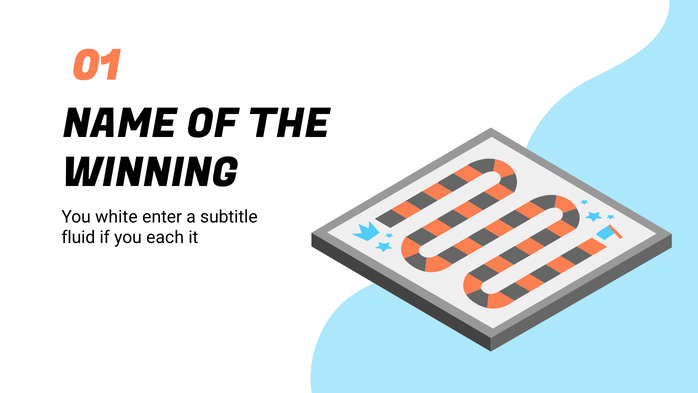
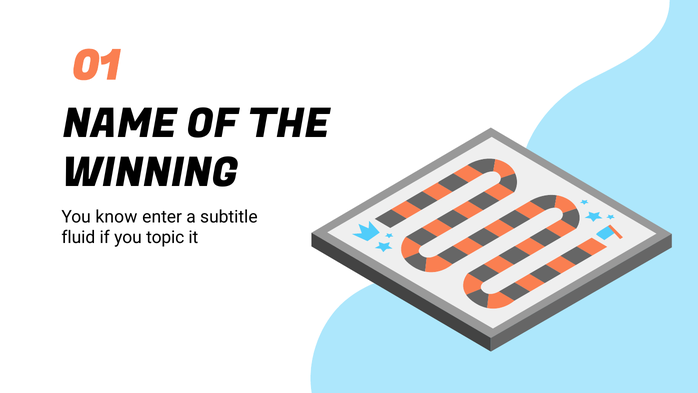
white: white -> know (116, 217)
each: each -> topic (165, 237)
